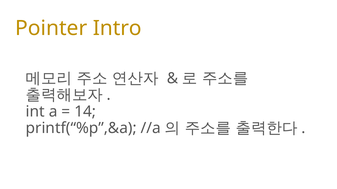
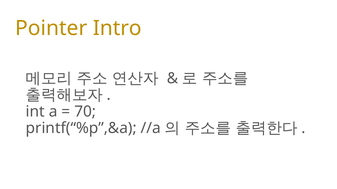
14: 14 -> 70 (85, 112)
